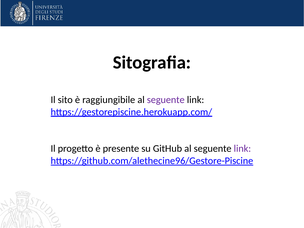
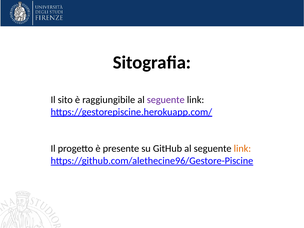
link colour: purple -> orange (242, 149)
